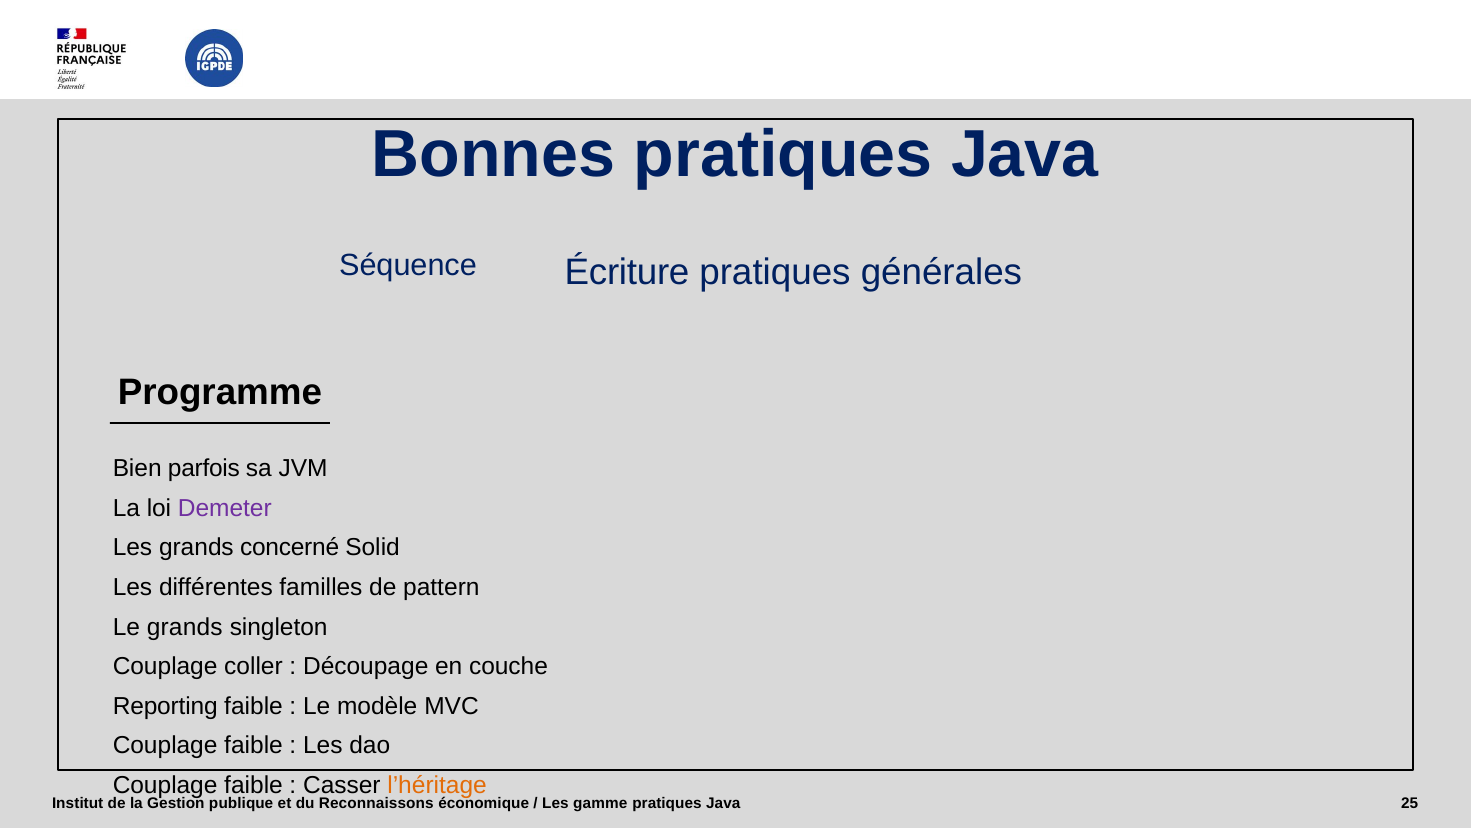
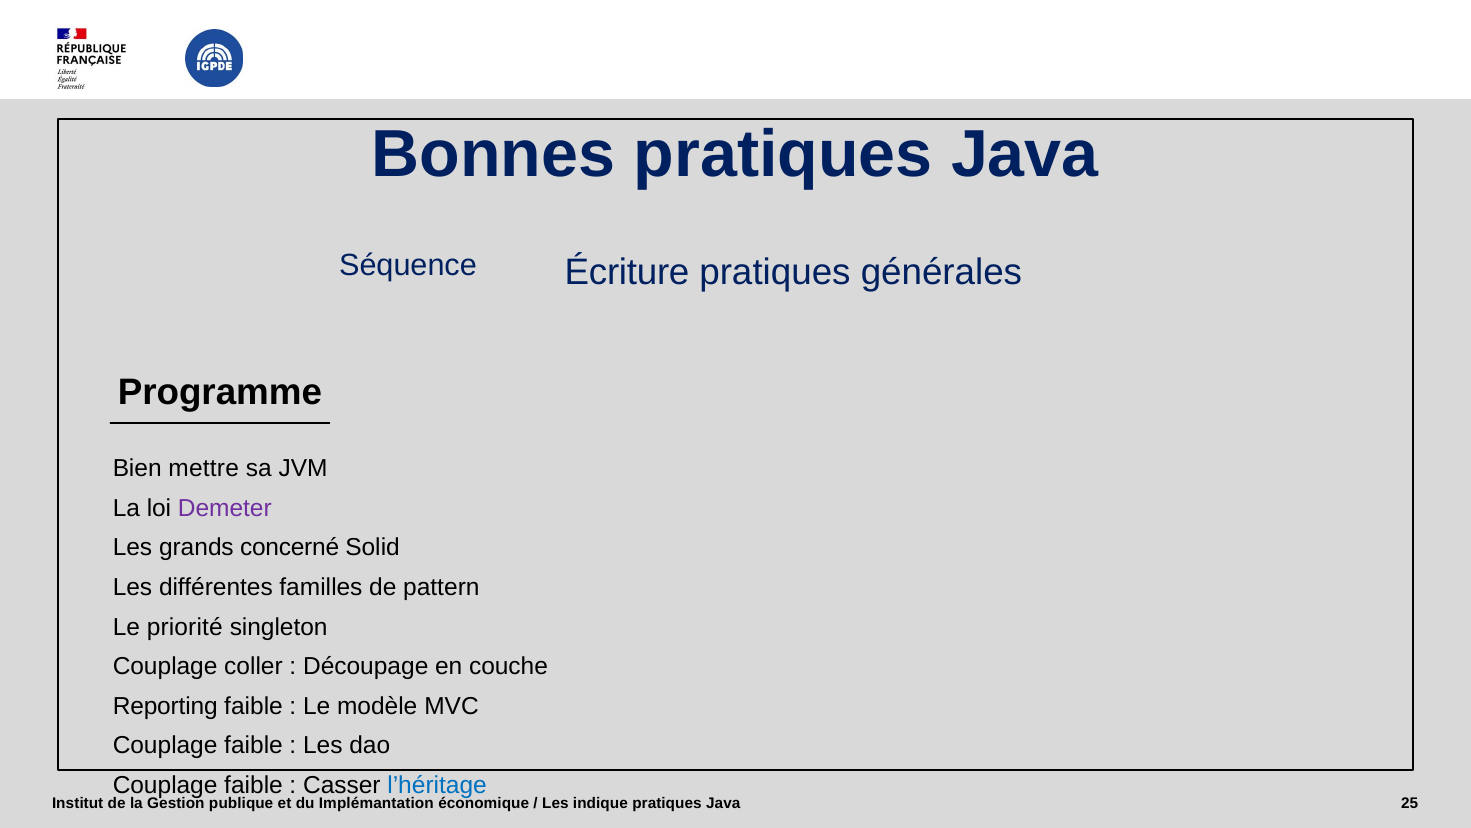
parfois: parfois -> mettre (204, 468)
Le grands: grands -> priorité (185, 627)
l’héritage colour: orange -> blue (437, 785)
Reconnaissons: Reconnaissons -> Implémantation (376, 803)
gamme: gamme -> indique (600, 803)
